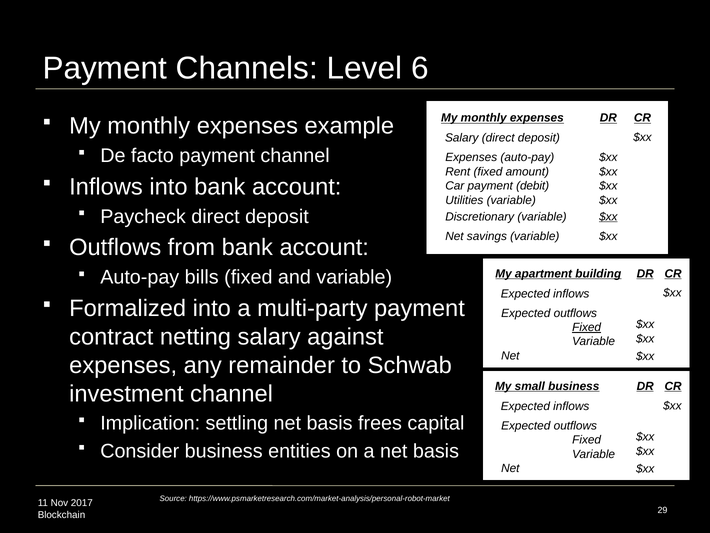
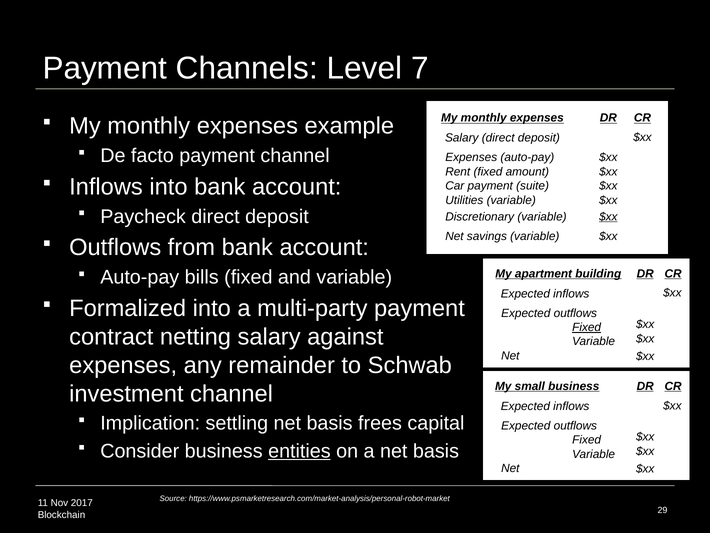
6: 6 -> 7 (420, 68)
debit: debit -> suite (533, 186)
entities underline: none -> present (299, 451)
